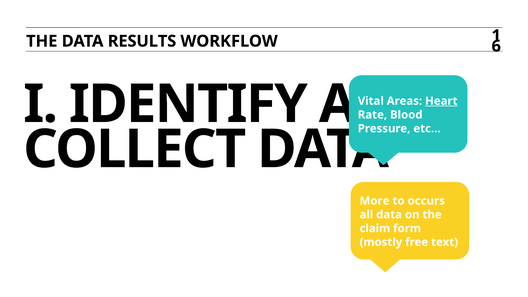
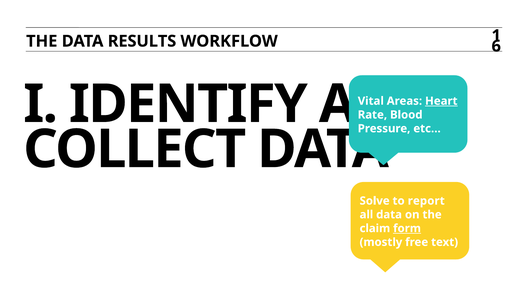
More: More -> Solve (375, 200)
occurs: occurs -> report (426, 200)
form underline: none -> present (407, 228)
